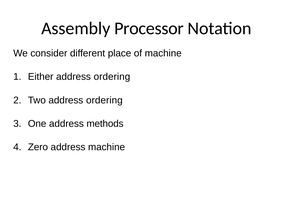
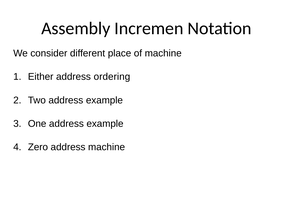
Processor: Processor -> Incremen (149, 28)
Two address ordering: ordering -> example (104, 100)
One address methods: methods -> example (105, 124)
